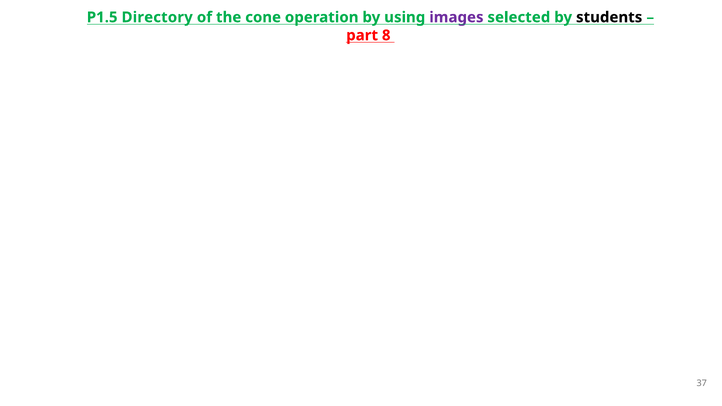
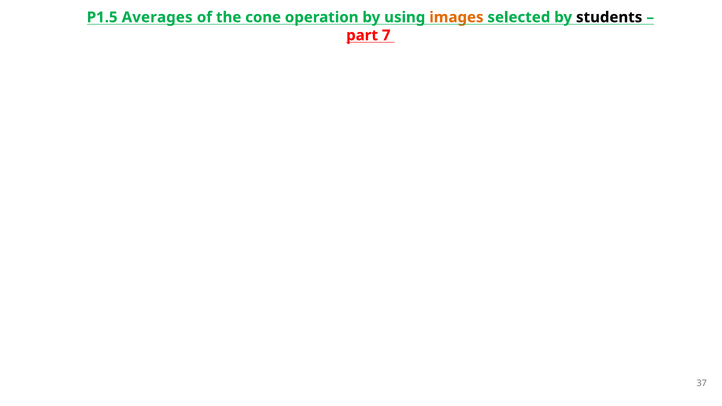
Directory: Directory -> Averages (157, 17)
images colour: purple -> orange (456, 17)
8: 8 -> 7 (386, 35)
